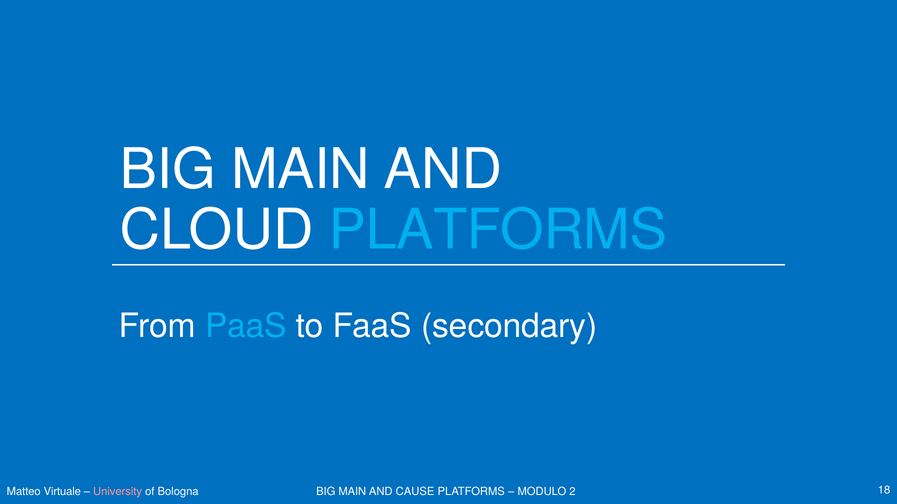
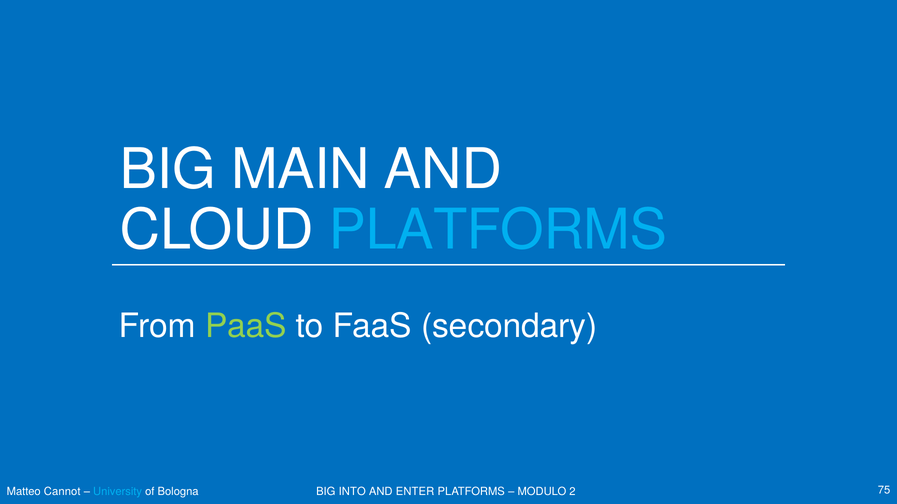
PaaS colour: light blue -> light green (246, 326)
Virtuale: Virtuale -> Cannot (62, 492)
University colour: pink -> light blue (118, 492)
MAIN: MAIN -> INTO (352, 492)
CAUSE: CAUSE -> ENTER (415, 492)
18: 18 -> 75 (884, 491)
